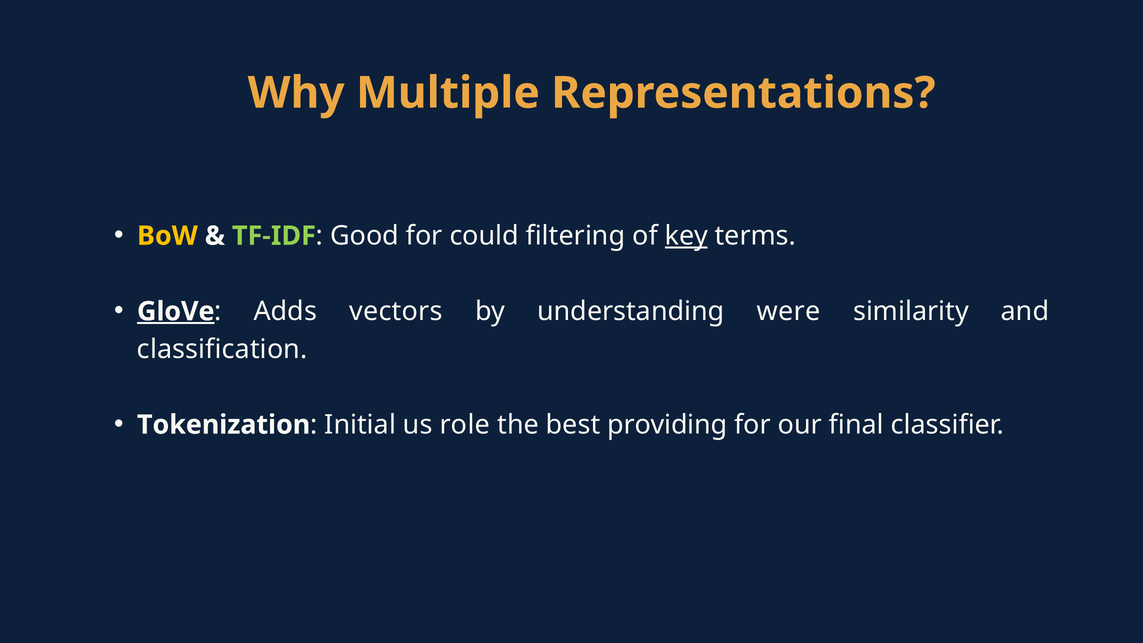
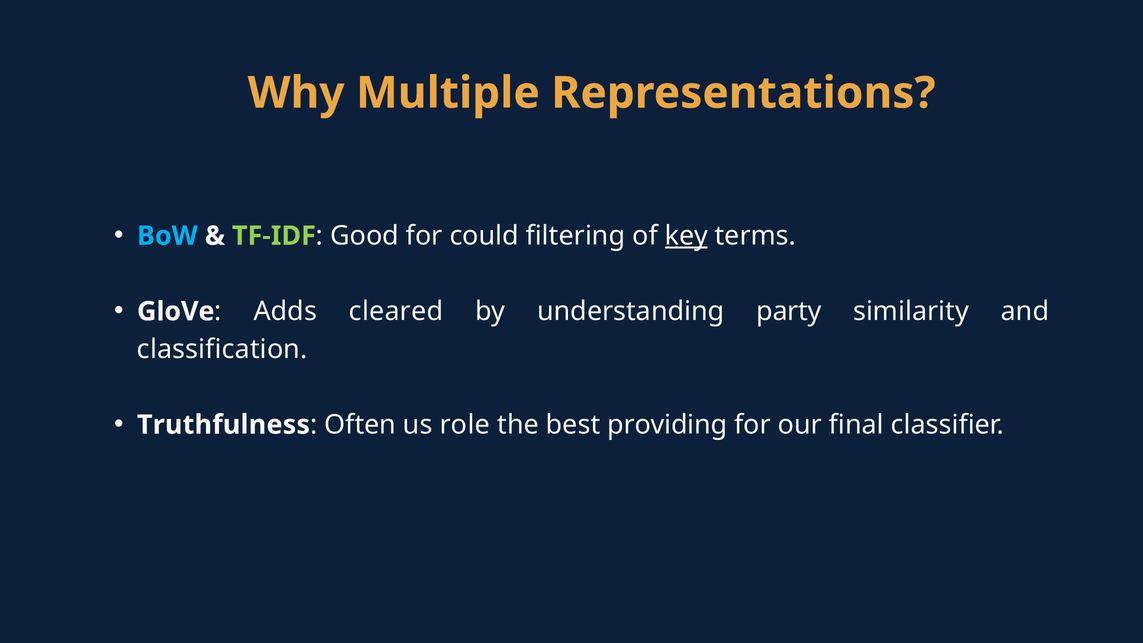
BoW colour: yellow -> light blue (167, 236)
GloVe underline: present -> none (176, 311)
vectors: vectors -> cleared (396, 311)
were: were -> party (789, 311)
Tokenization: Tokenization -> Truthfulness (223, 425)
Initial: Initial -> Often (360, 425)
